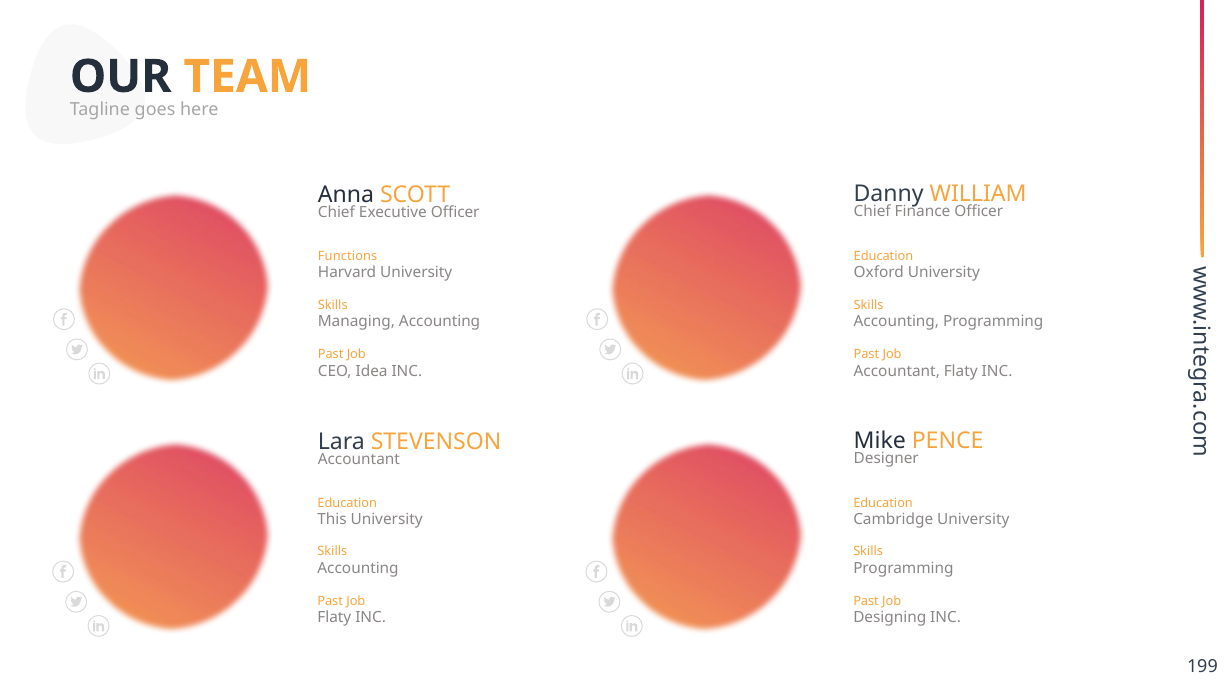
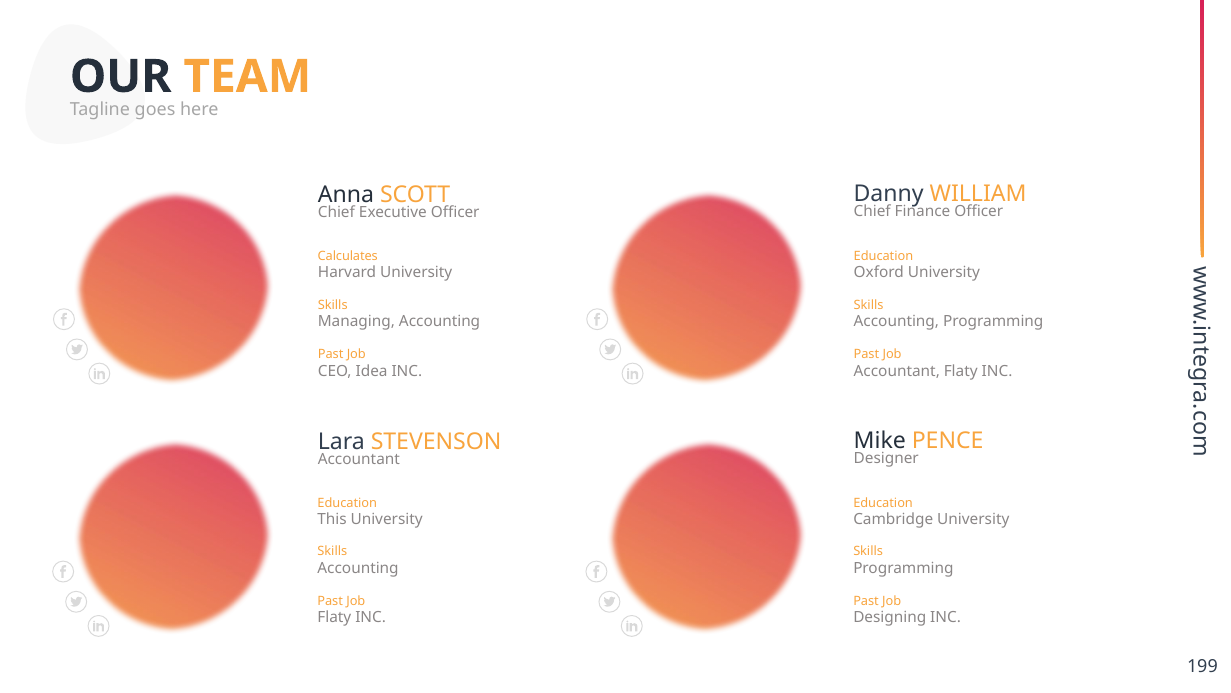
Functions: Functions -> Calculates (348, 256)
